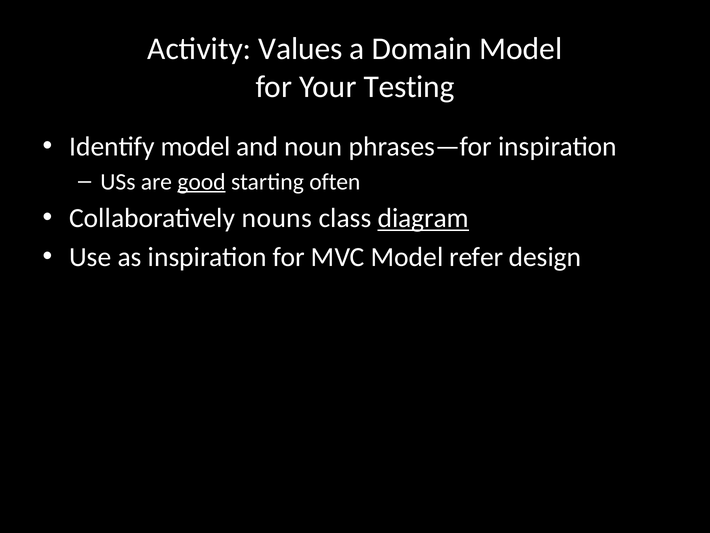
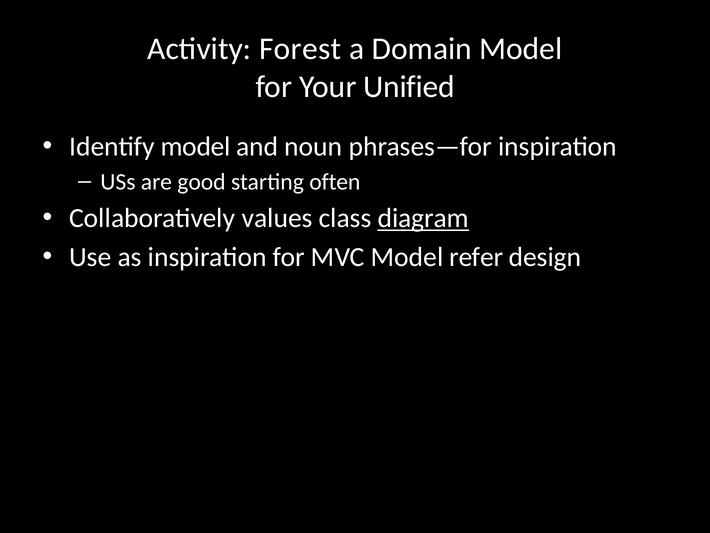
Values: Values -> Forest (300, 49)
Testing: Testing -> Unified (409, 87)
good underline: present -> none (201, 182)
nouns: nouns -> values (277, 218)
